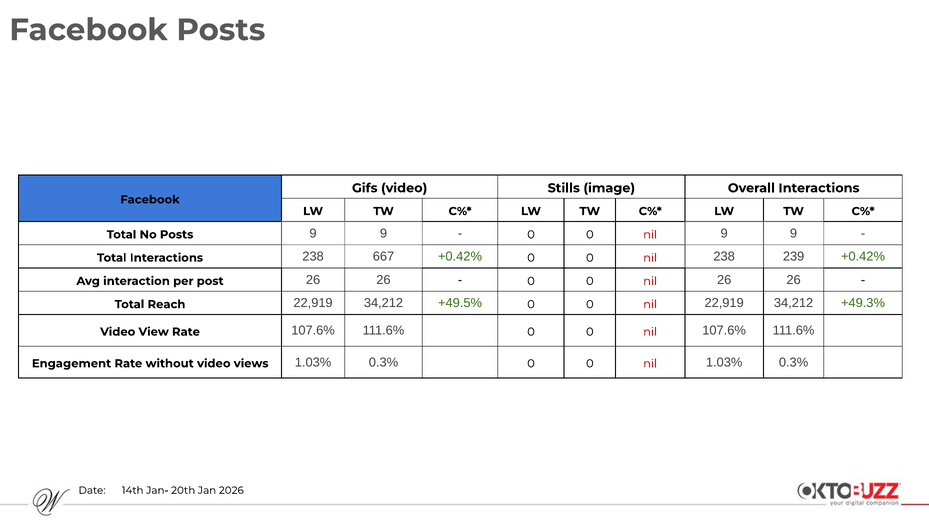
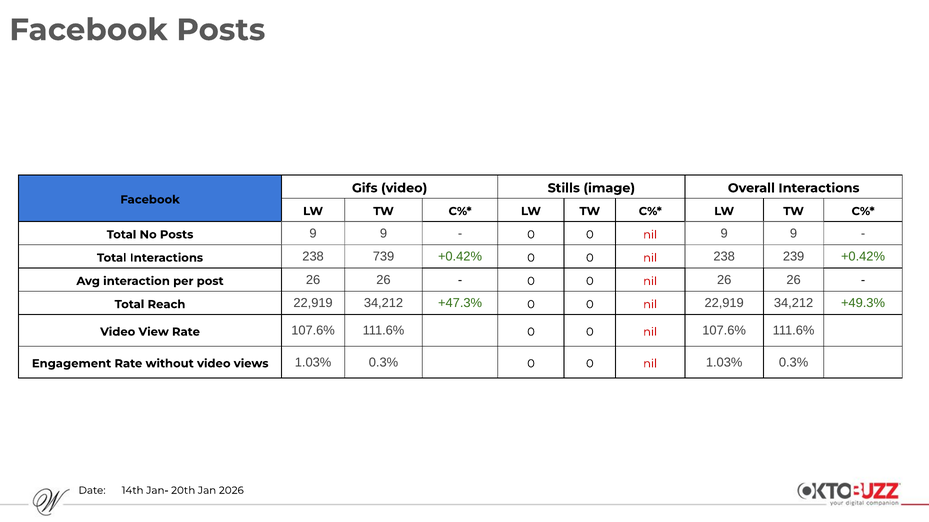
667: 667 -> 739 (384, 257)
+49.5%: +49.5% -> +47.3% (460, 303)
